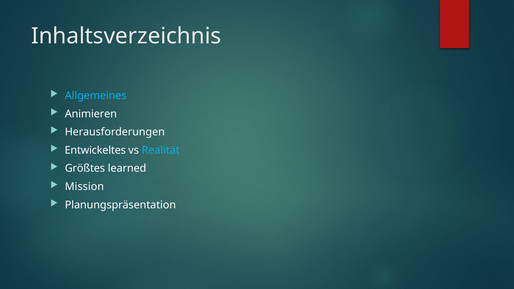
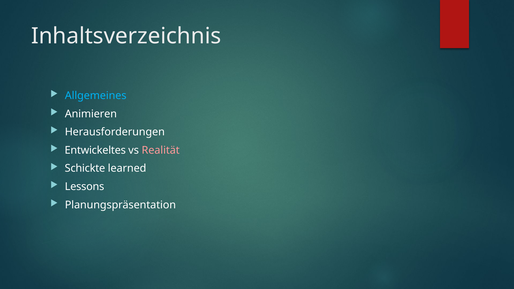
Realität colour: light blue -> pink (161, 150)
Größtes: Größtes -> Schickte (85, 169)
Mission: Mission -> Lessons (85, 187)
